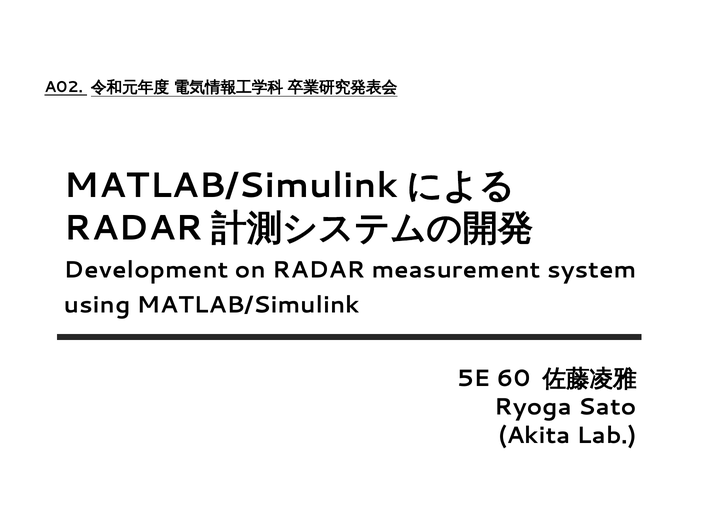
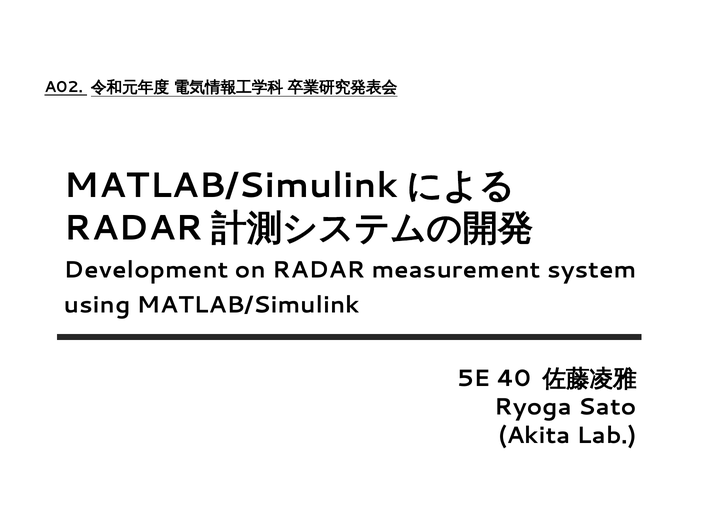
60: 60 -> 40 (514, 378)
